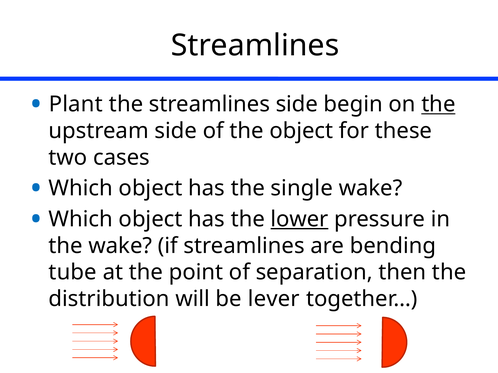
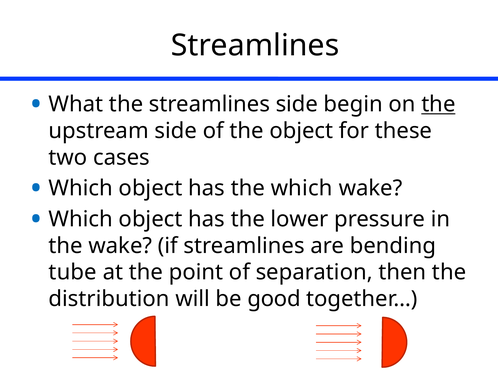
Plant: Plant -> What (76, 104)
the single: single -> which (302, 189)
lower underline: present -> none (300, 220)
lever: lever -> good (274, 299)
